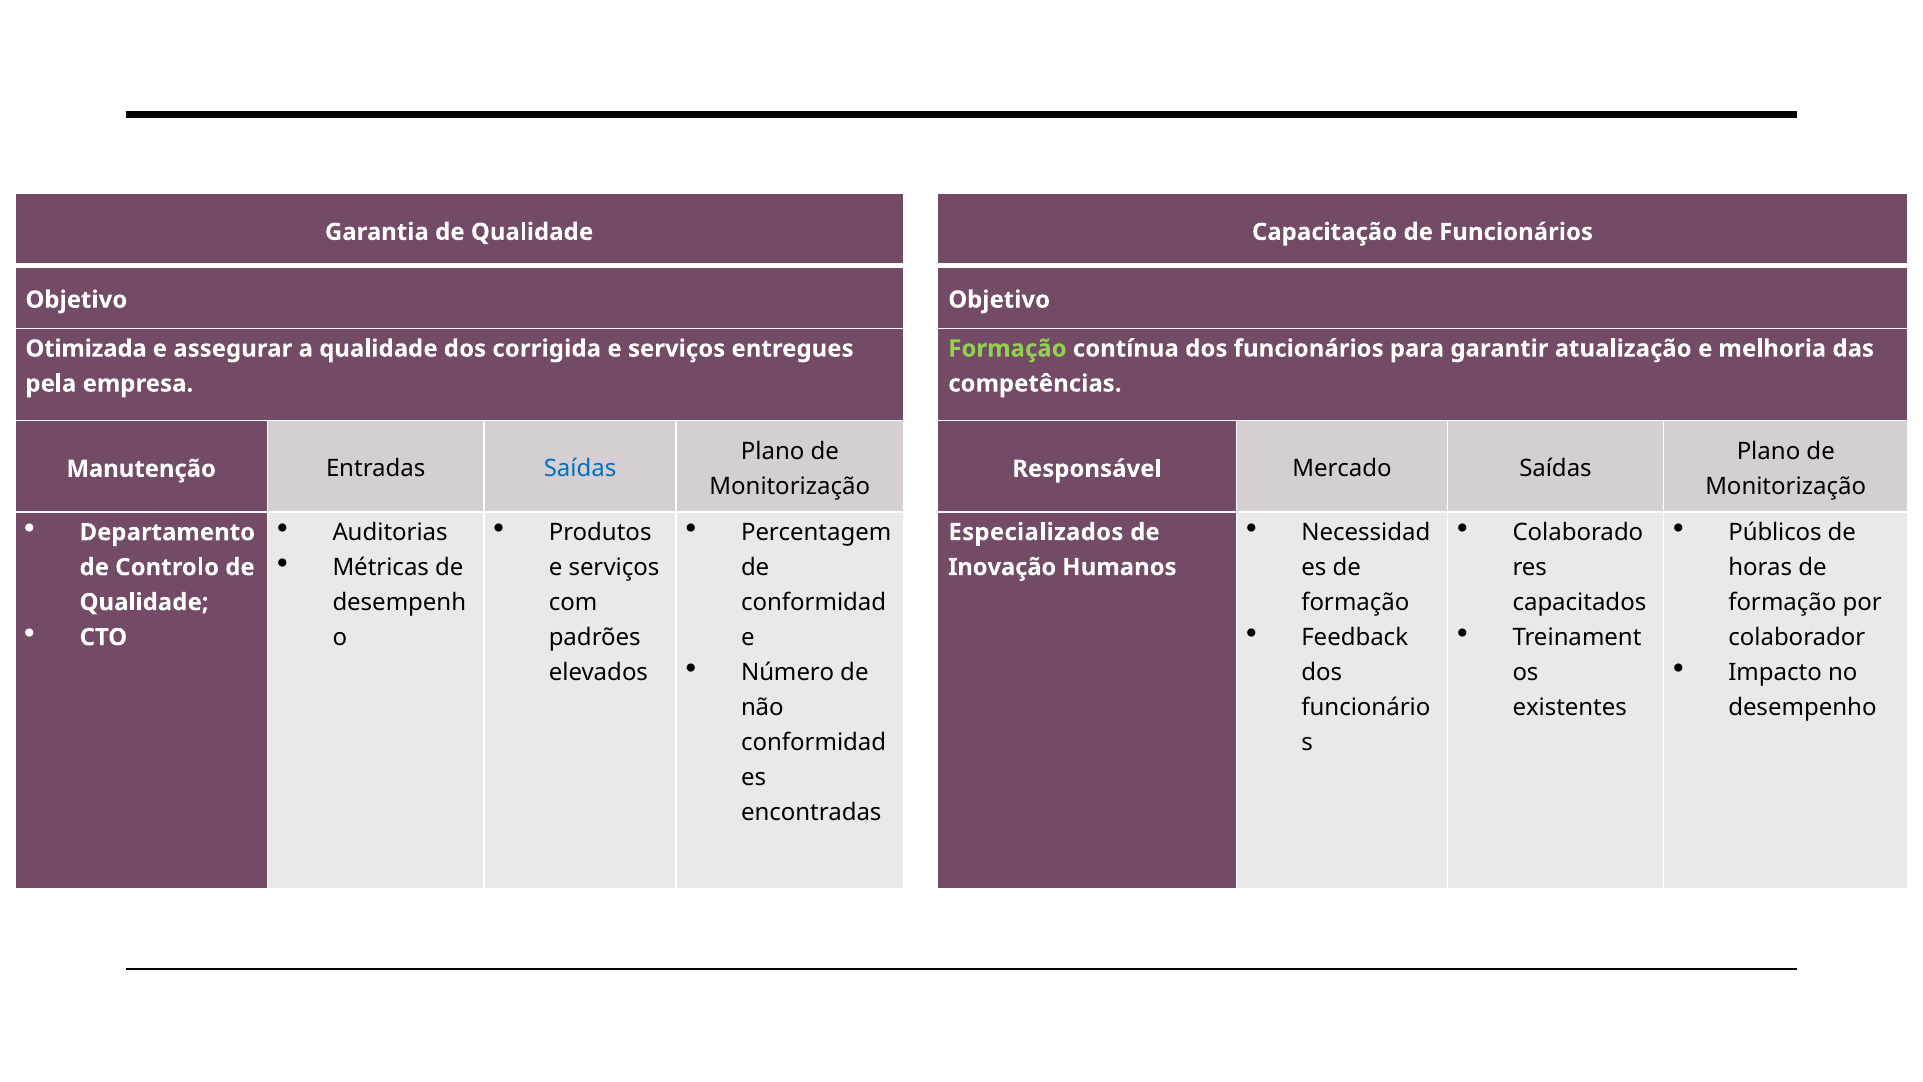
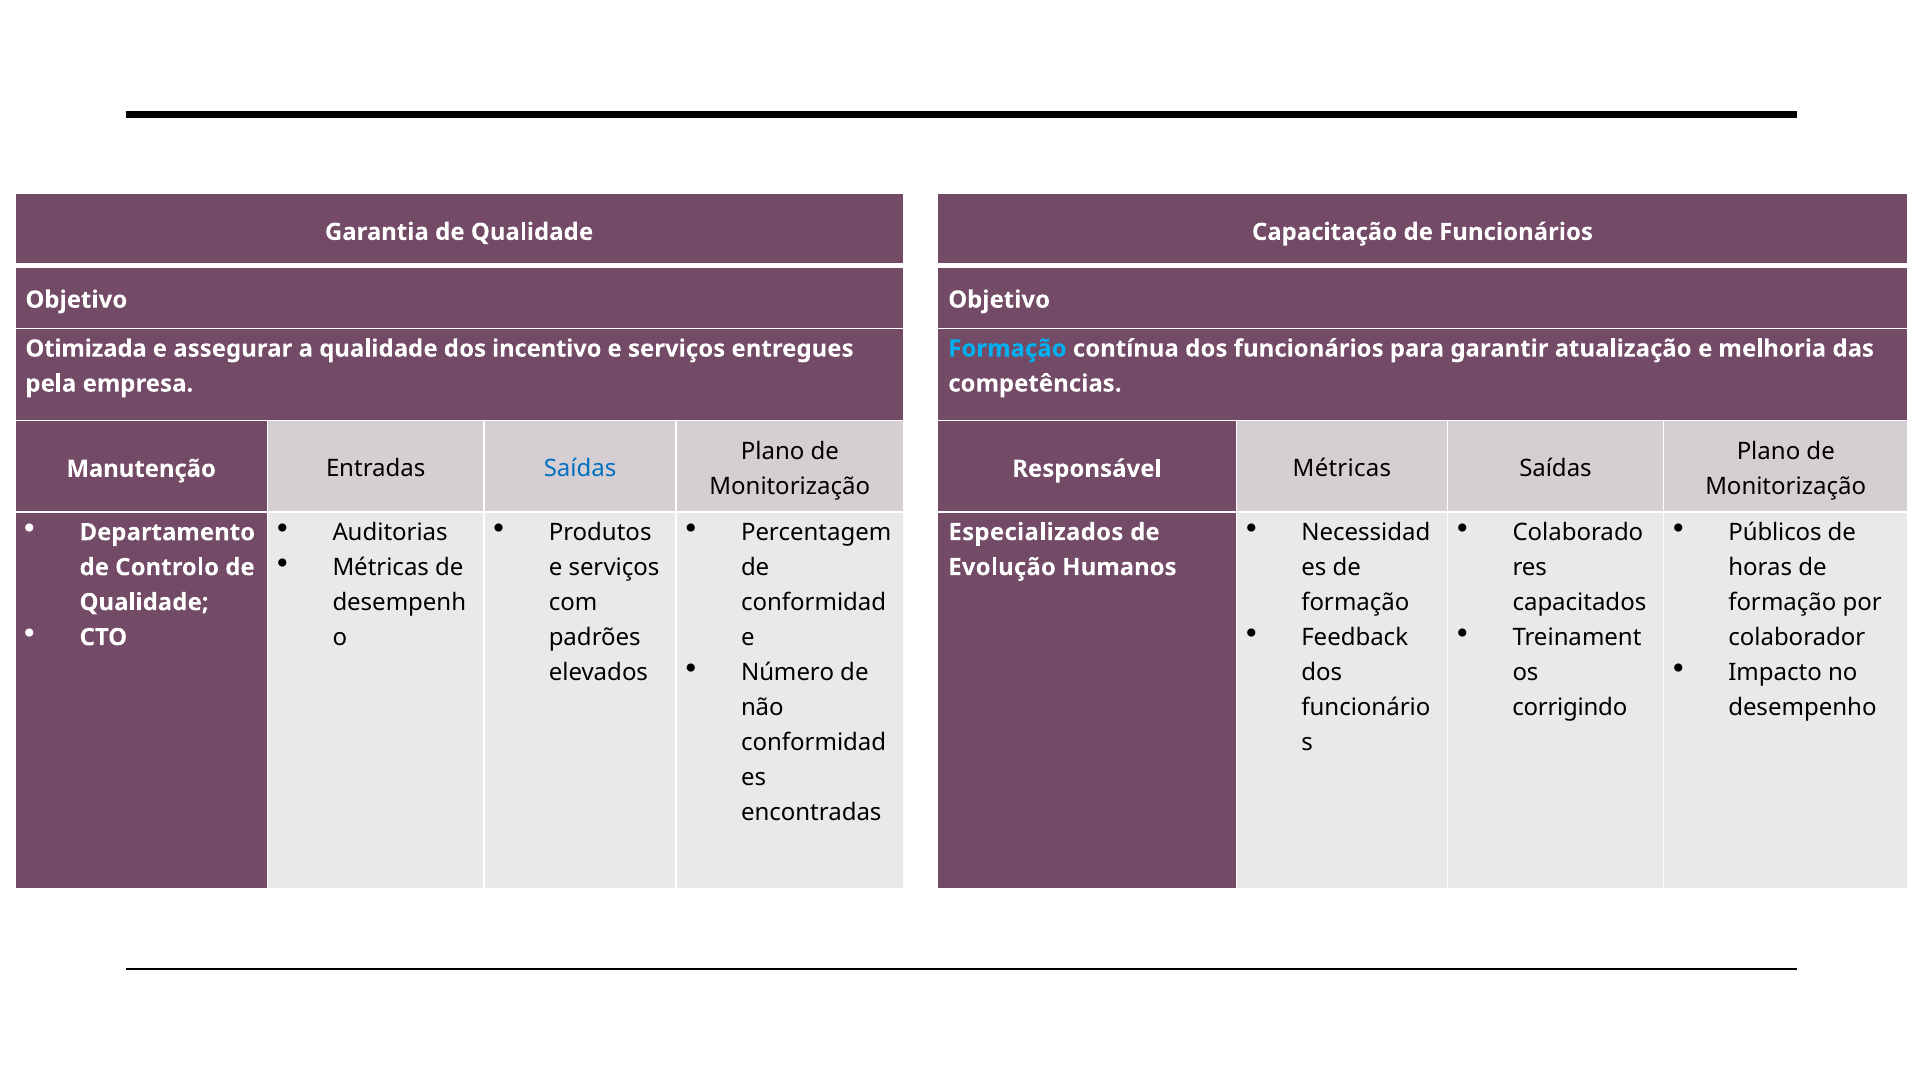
corrigida: corrigida -> incentivo (547, 349)
Formação colour: light green -> light blue (1007, 349)
Responsável Mercado: Mercado -> Métricas (1342, 469)
Inovação: Inovação -> Evolução (1002, 567)
existentes: existentes -> corrigindo (1570, 707)
